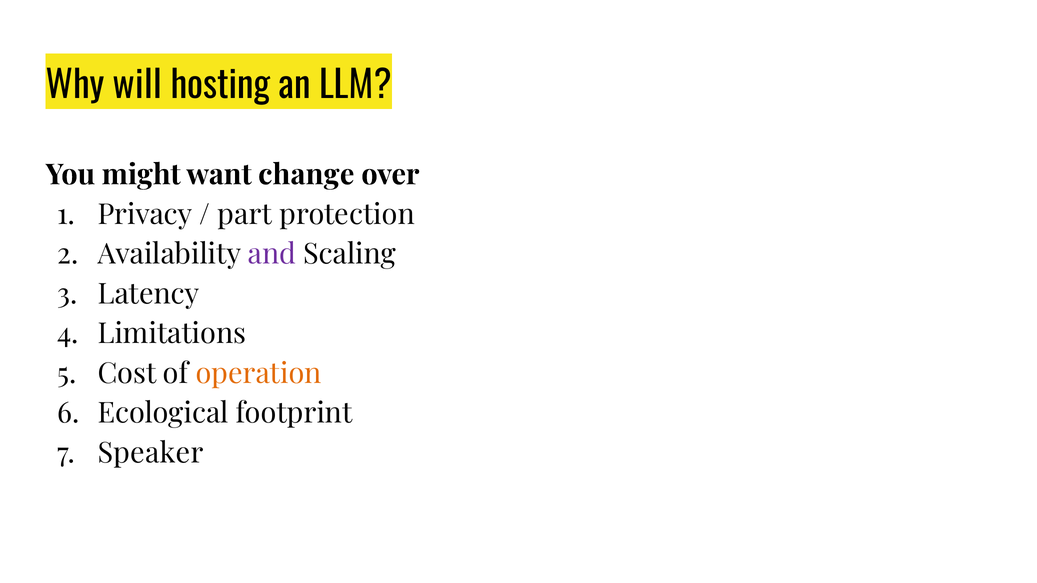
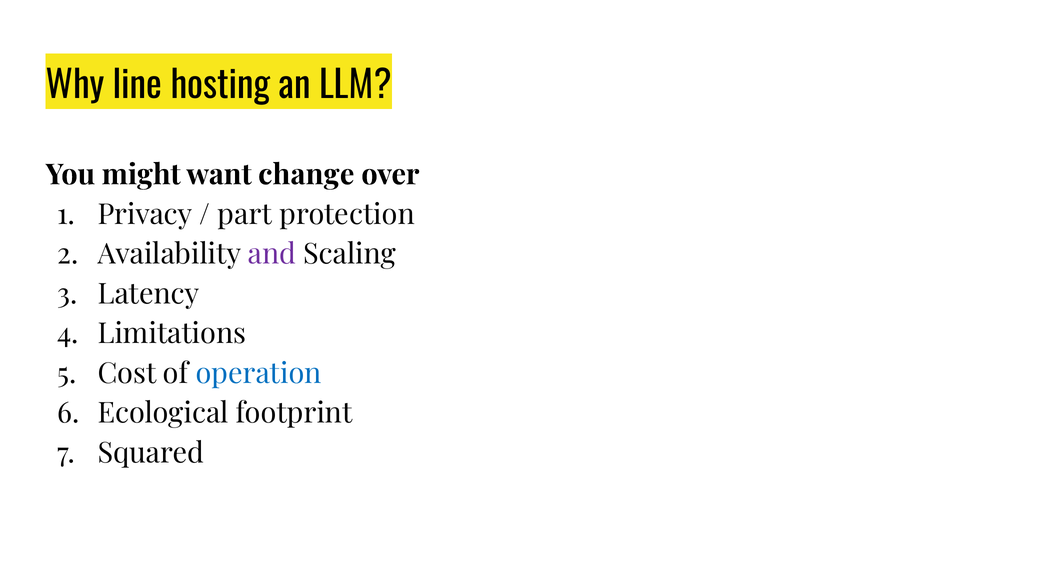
will: will -> line (137, 86)
operation colour: orange -> blue (259, 374)
Speaker: Speaker -> Squared (151, 454)
